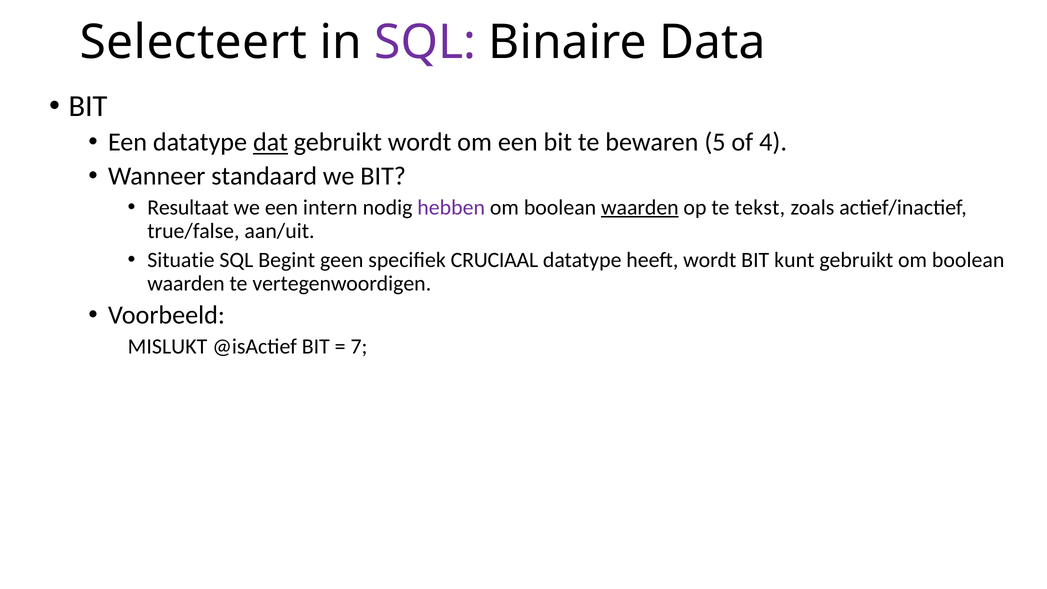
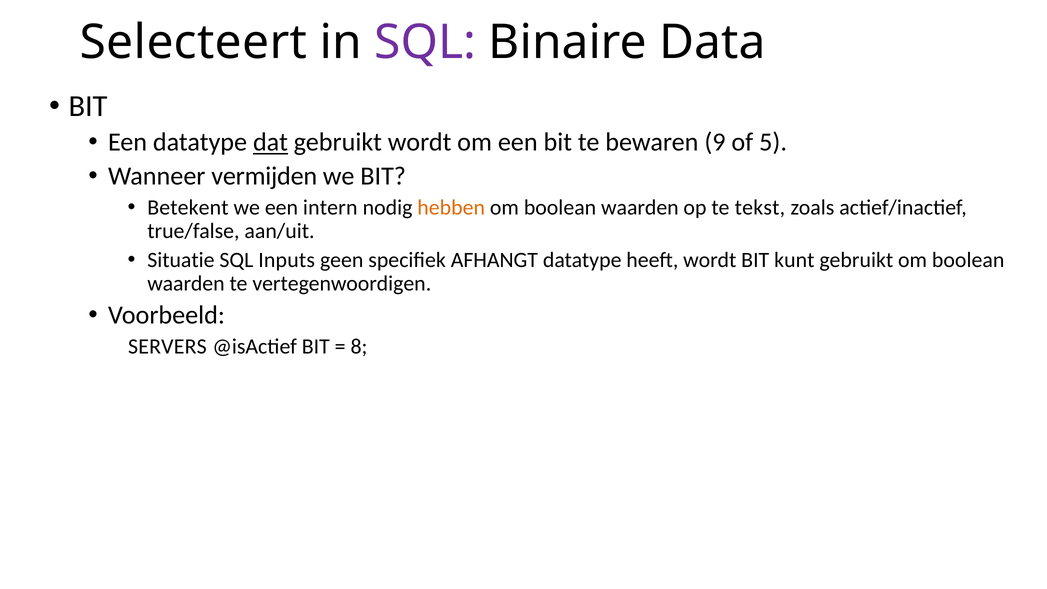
5: 5 -> 9 (715, 142)
4: 4 -> 5 (773, 142)
standaard: standaard -> vermijden (264, 176)
Resultaat: Resultaat -> Betekent (188, 207)
hebben colour: purple -> orange (451, 207)
waarden underline: present -> none (640, 207)
Begint: Begint -> Inputs (287, 260)
CRUCIAAL: CRUCIAAL -> AFHANGT (494, 260)
MISLUKT: MISLUKT -> SERVERS (167, 346)
7: 7 -> 8 (359, 346)
